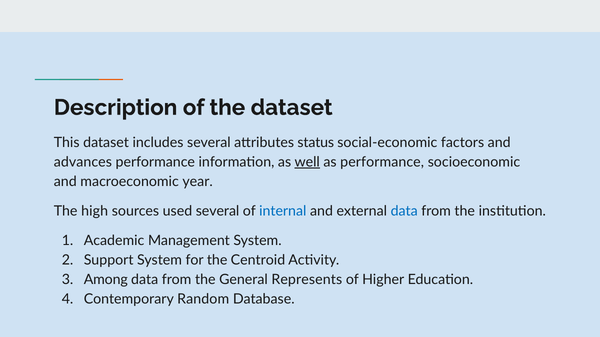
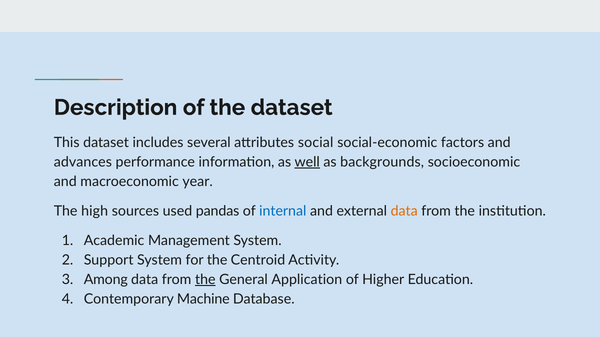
status: status -> social (316, 143)
as performance: performance -> backgrounds (382, 162)
used several: several -> pandas (218, 211)
data colour: blue -> orange (404, 211)
the underline: none -> present (205, 280)
Represents: Represents -> Application (307, 280)
Random: Random -> Machine (203, 300)
